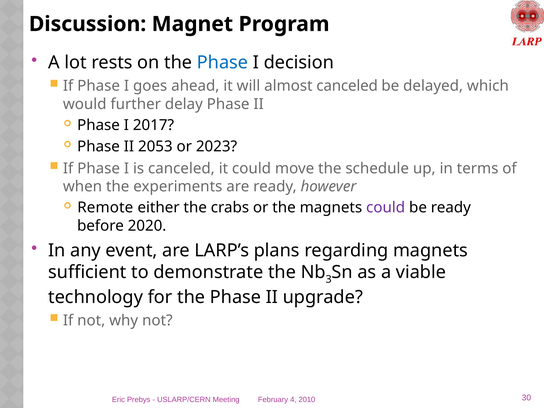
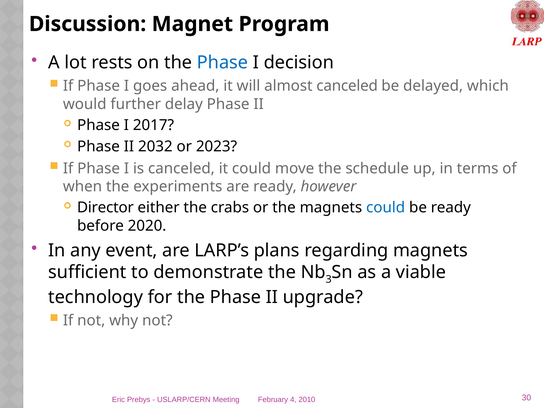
2053: 2053 -> 2032 (155, 146)
Remote: Remote -> Director (105, 208)
could colour: purple -> blue (386, 208)
